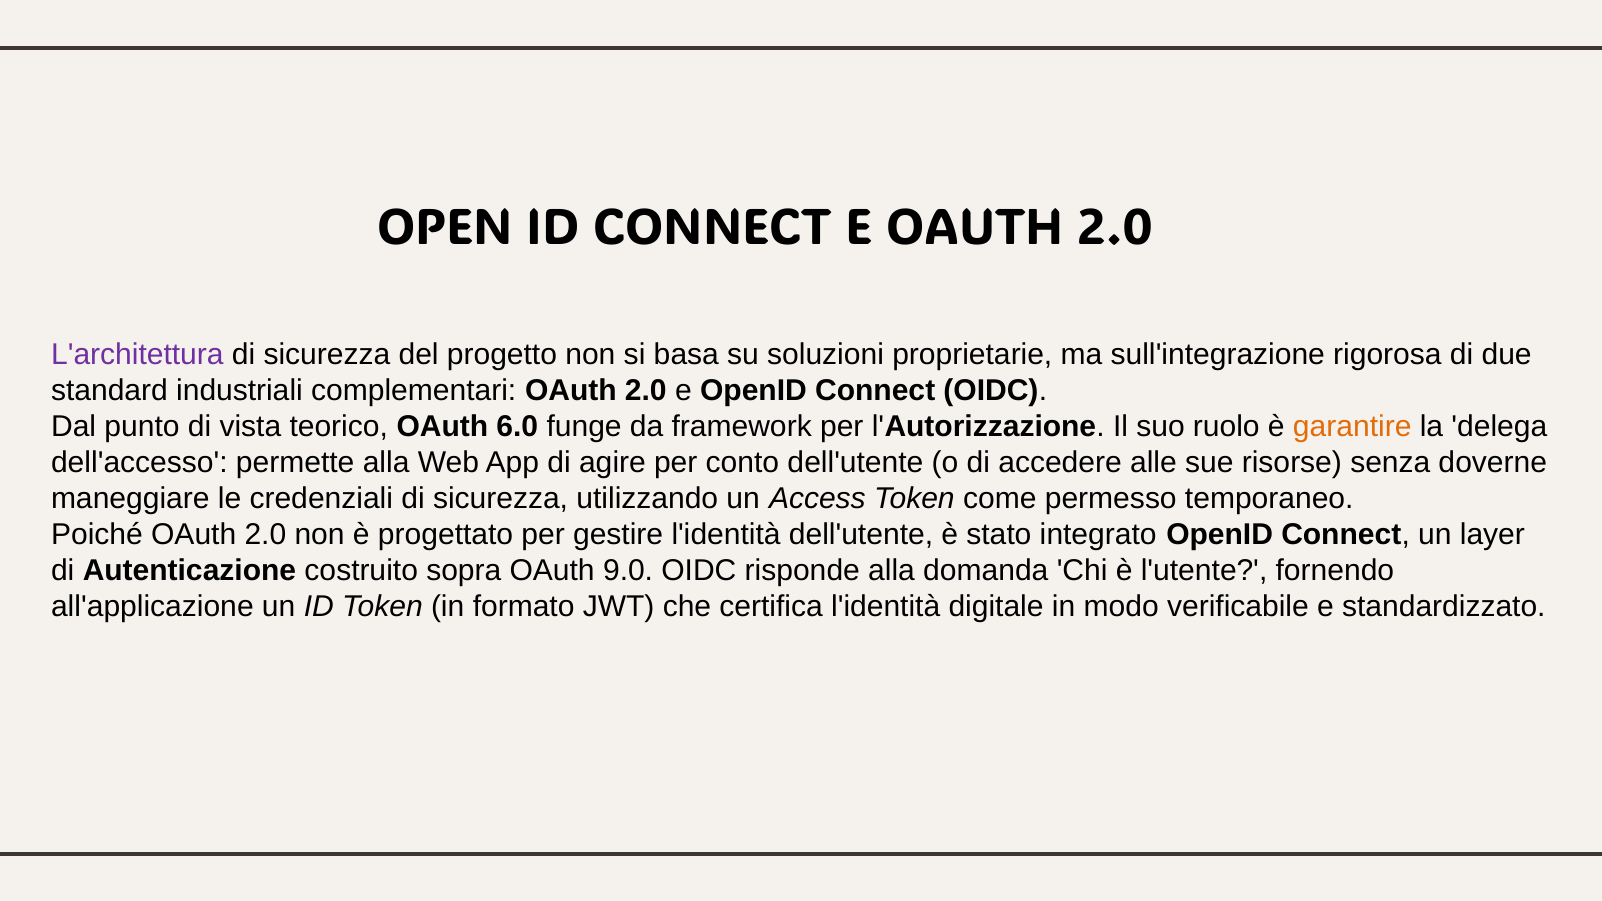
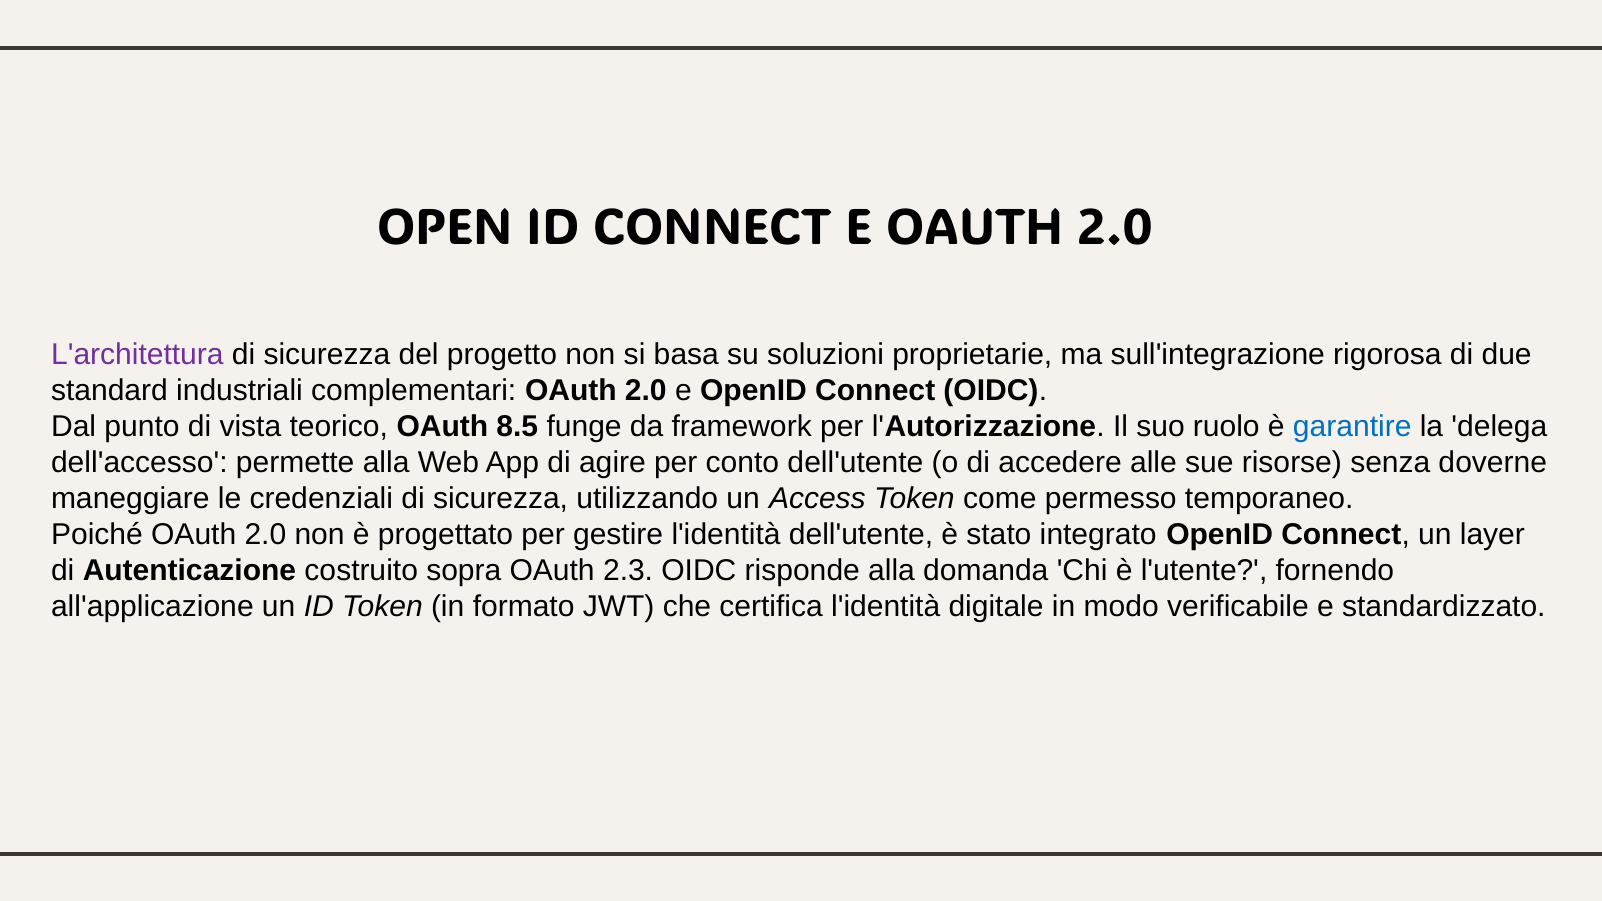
6.0: 6.0 -> 8.5 (517, 426)
garantire colour: orange -> blue (1352, 426)
9.0: 9.0 -> 2.3 (628, 571)
